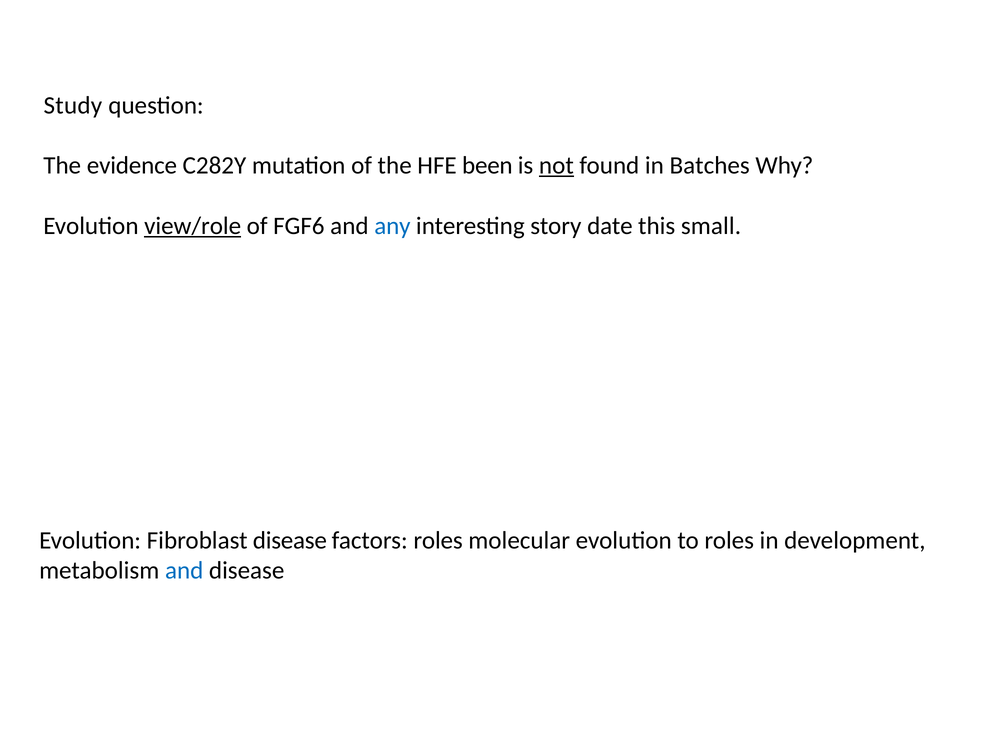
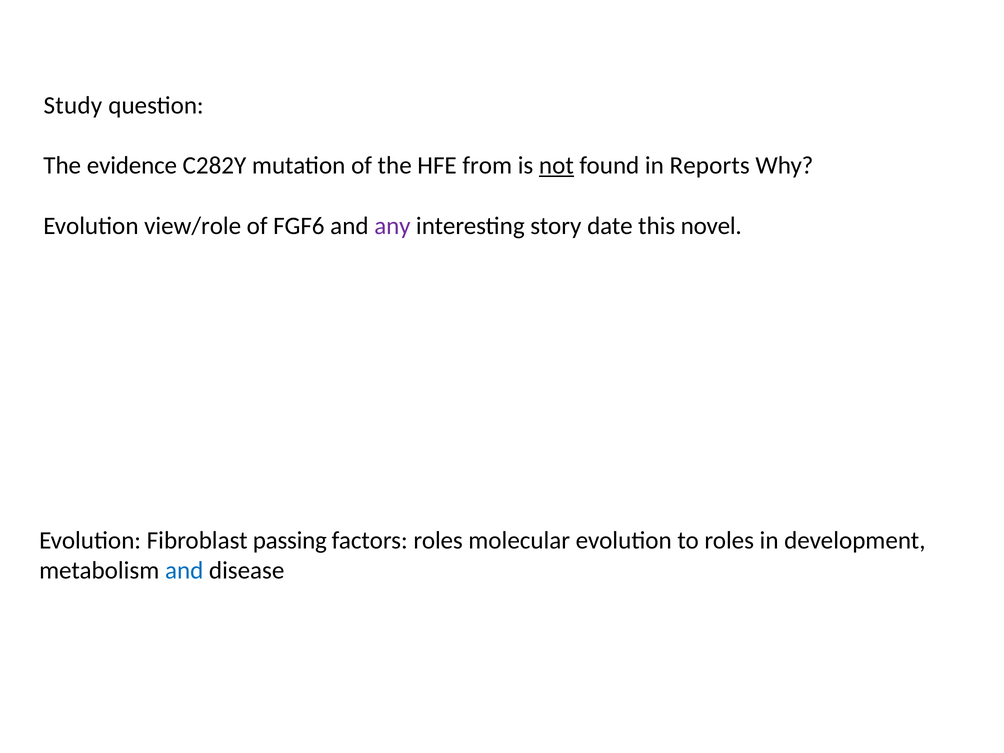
been: been -> from (487, 166)
Batches: Batches -> Reports (710, 166)
view/role underline: present -> none (193, 226)
any colour: blue -> purple (392, 226)
small: small -> novel (711, 226)
Fibroblast disease: disease -> passing (290, 540)
